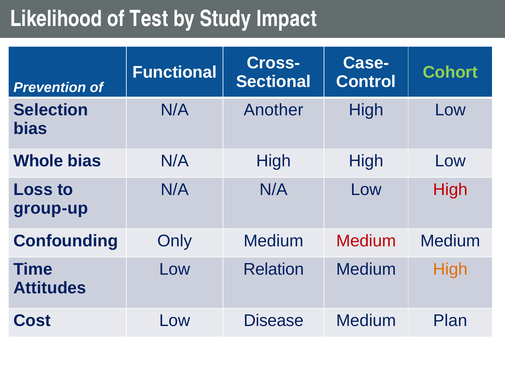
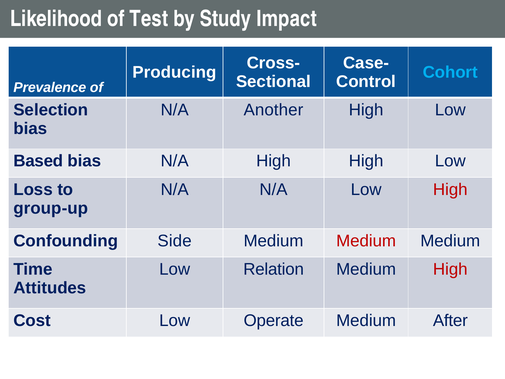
Functional: Functional -> Producing (175, 72)
Cohort colour: light green -> light blue (450, 72)
Prevention: Prevention -> Prevalence (50, 87)
Whole: Whole -> Based (38, 161)
Only: Only -> Side (175, 241)
High colour: orange -> red (450, 269)
Disease: Disease -> Operate (274, 320)
Plan: Plan -> After (450, 320)
